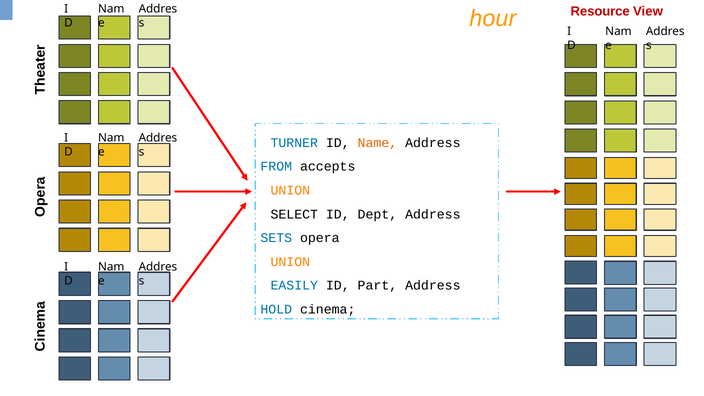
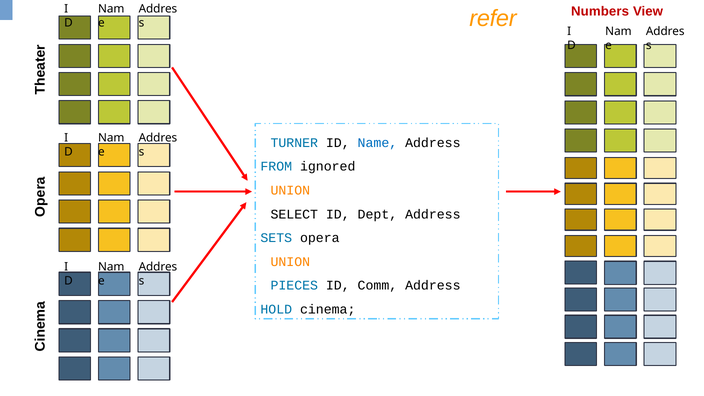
Resource: Resource -> Numbers (600, 12)
hour: hour -> refer (493, 18)
Name colour: orange -> blue (377, 143)
accepts: accepts -> ignored (328, 167)
EASILY: EASILY -> PIECES (294, 285)
Part: Part -> Comm (377, 285)
